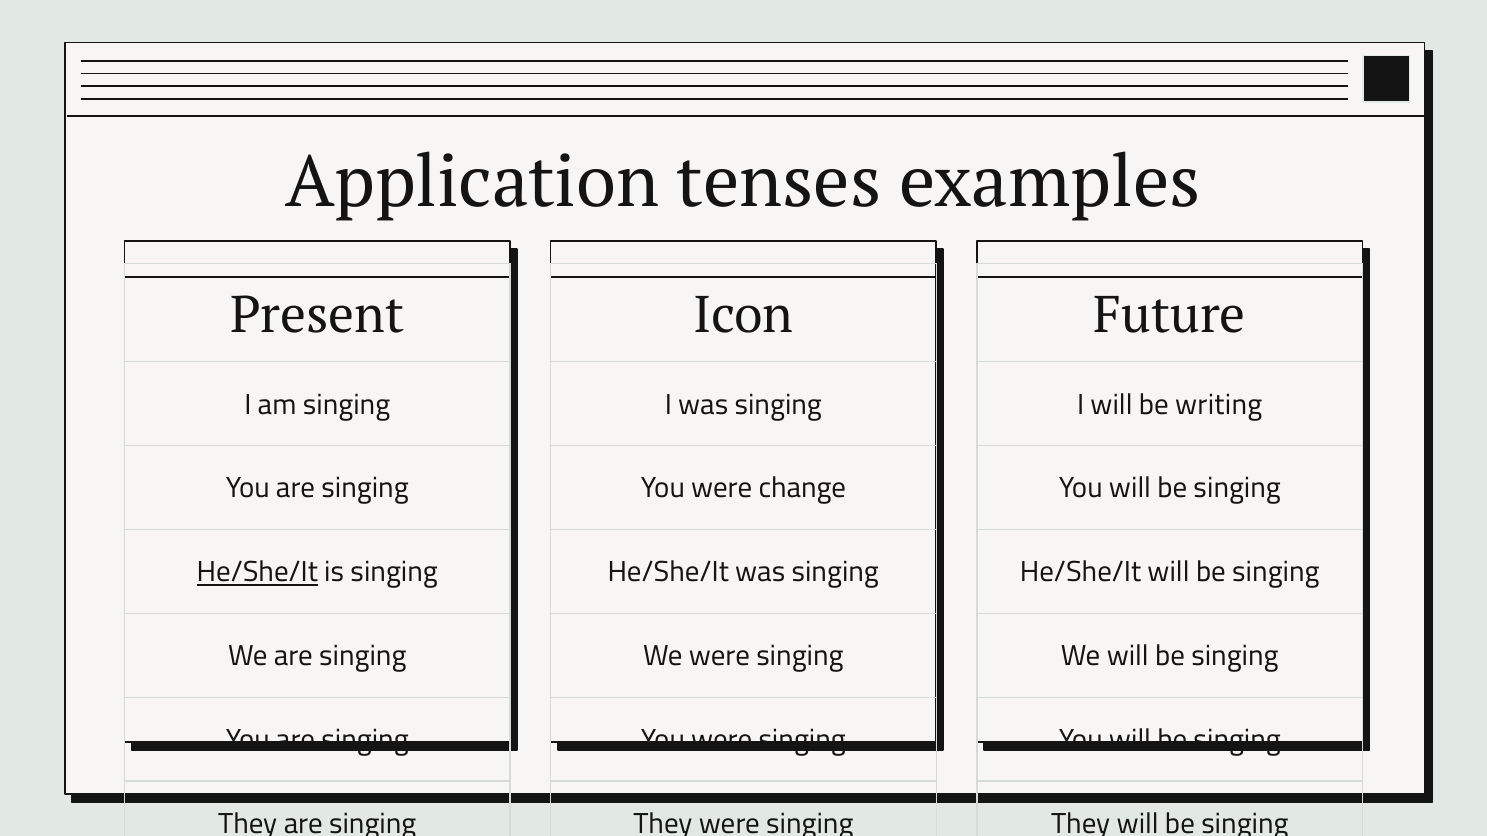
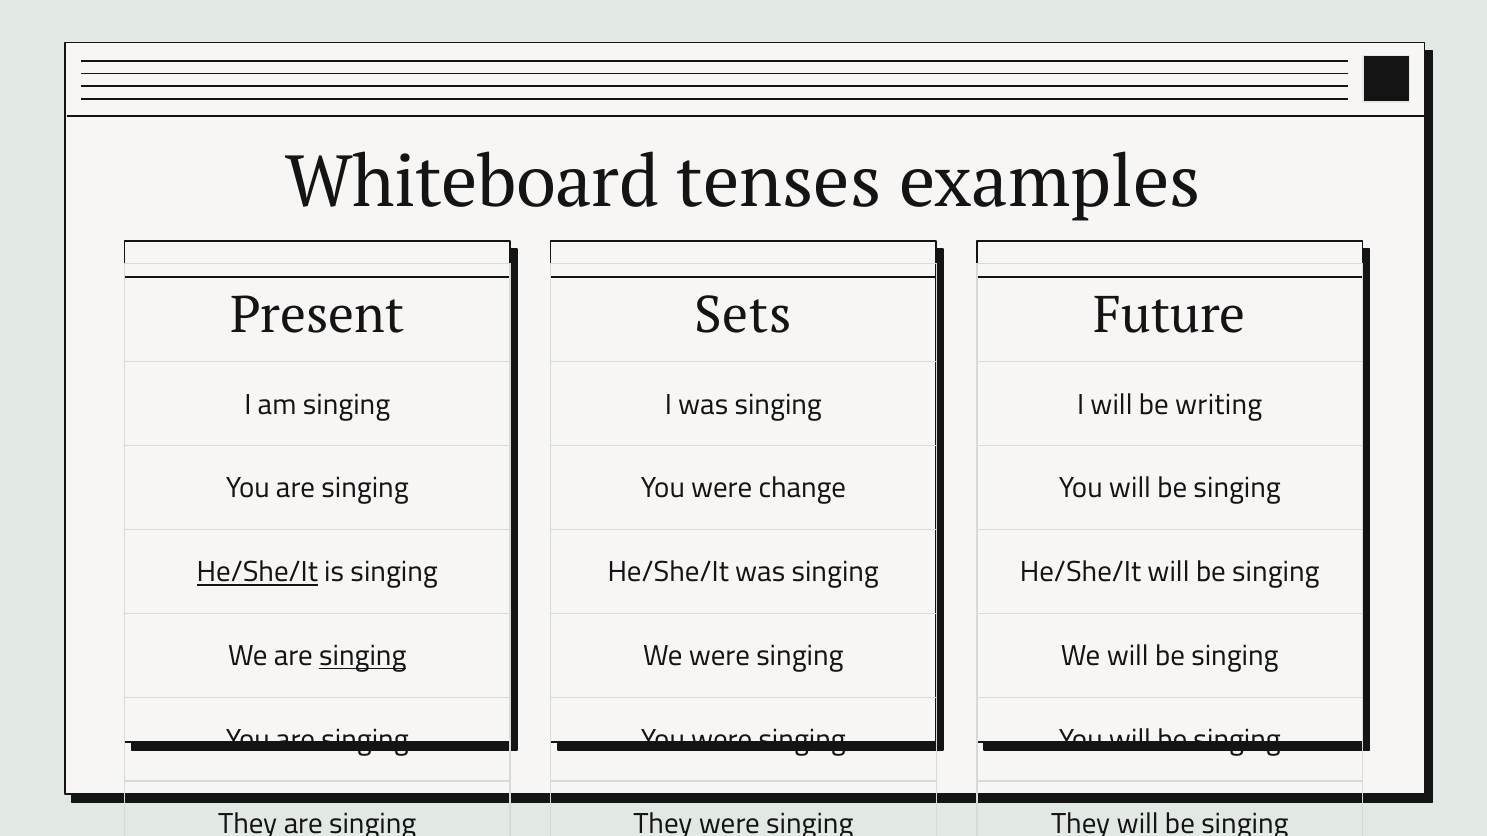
Application: Application -> Whiteboard (472, 183)
Icon: Icon -> Sets (743, 315)
singing underline: none -> present (363, 657)
